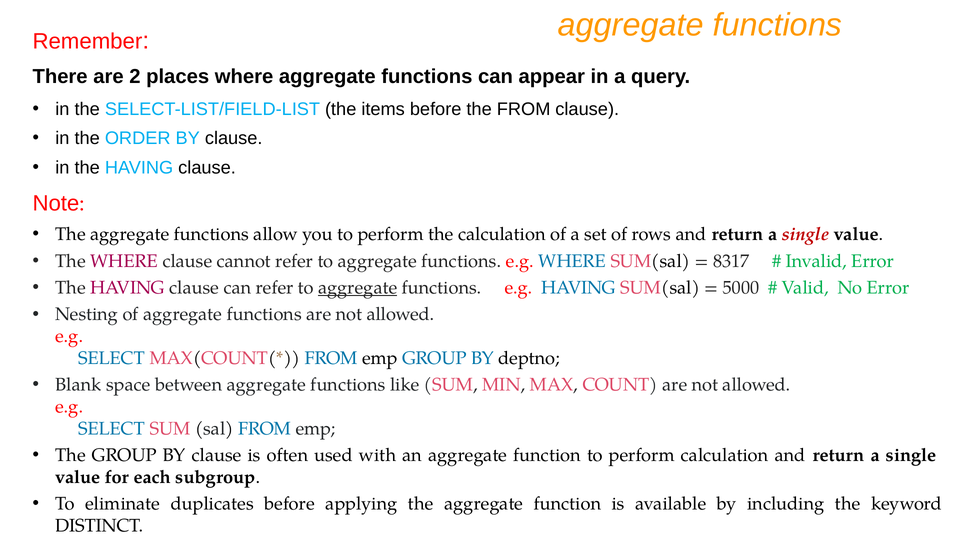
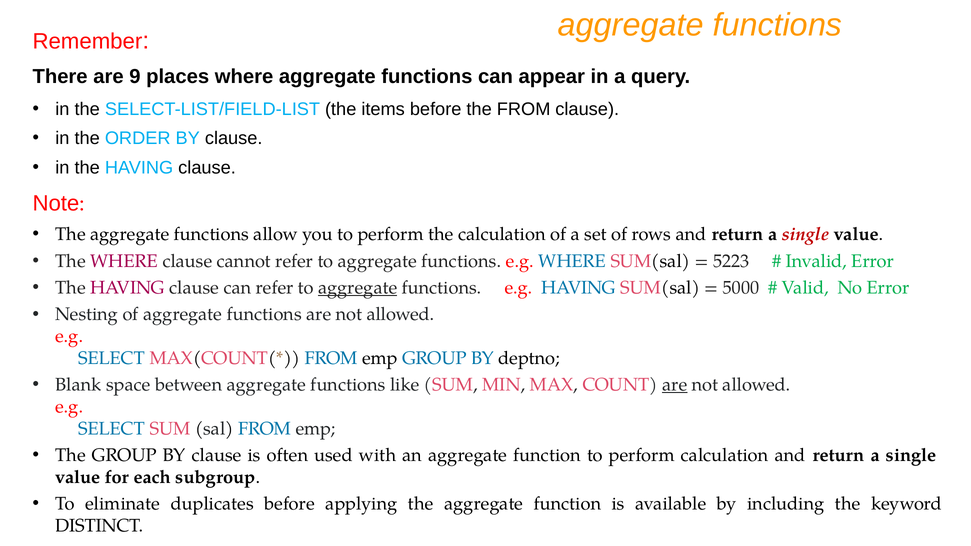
2: 2 -> 9 (135, 77)
8317: 8317 -> 5223 (731, 261)
are underline: none -> present (675, 385)
